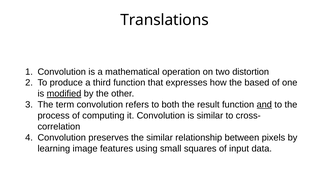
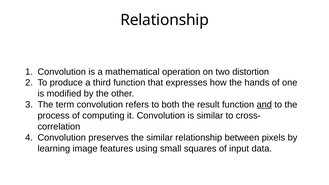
Translations: Translations -> Relationship (165, 20)
based: based -> hands (257, 83)
modified underline: present -> none (64, 94)
